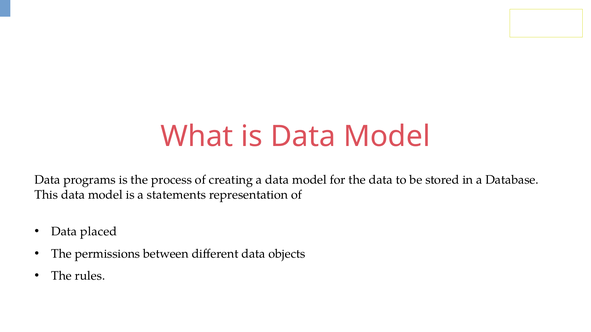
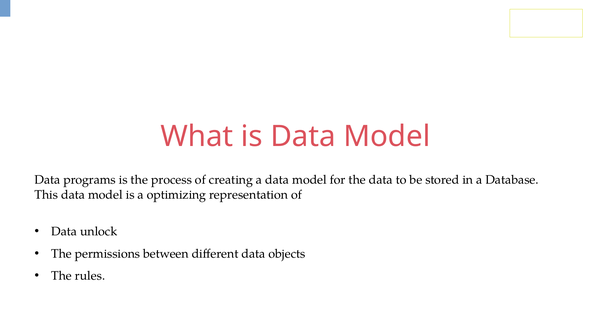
statements: statements -> optimizing (176, 195)
placed: placed -> unlock (99, 232)
